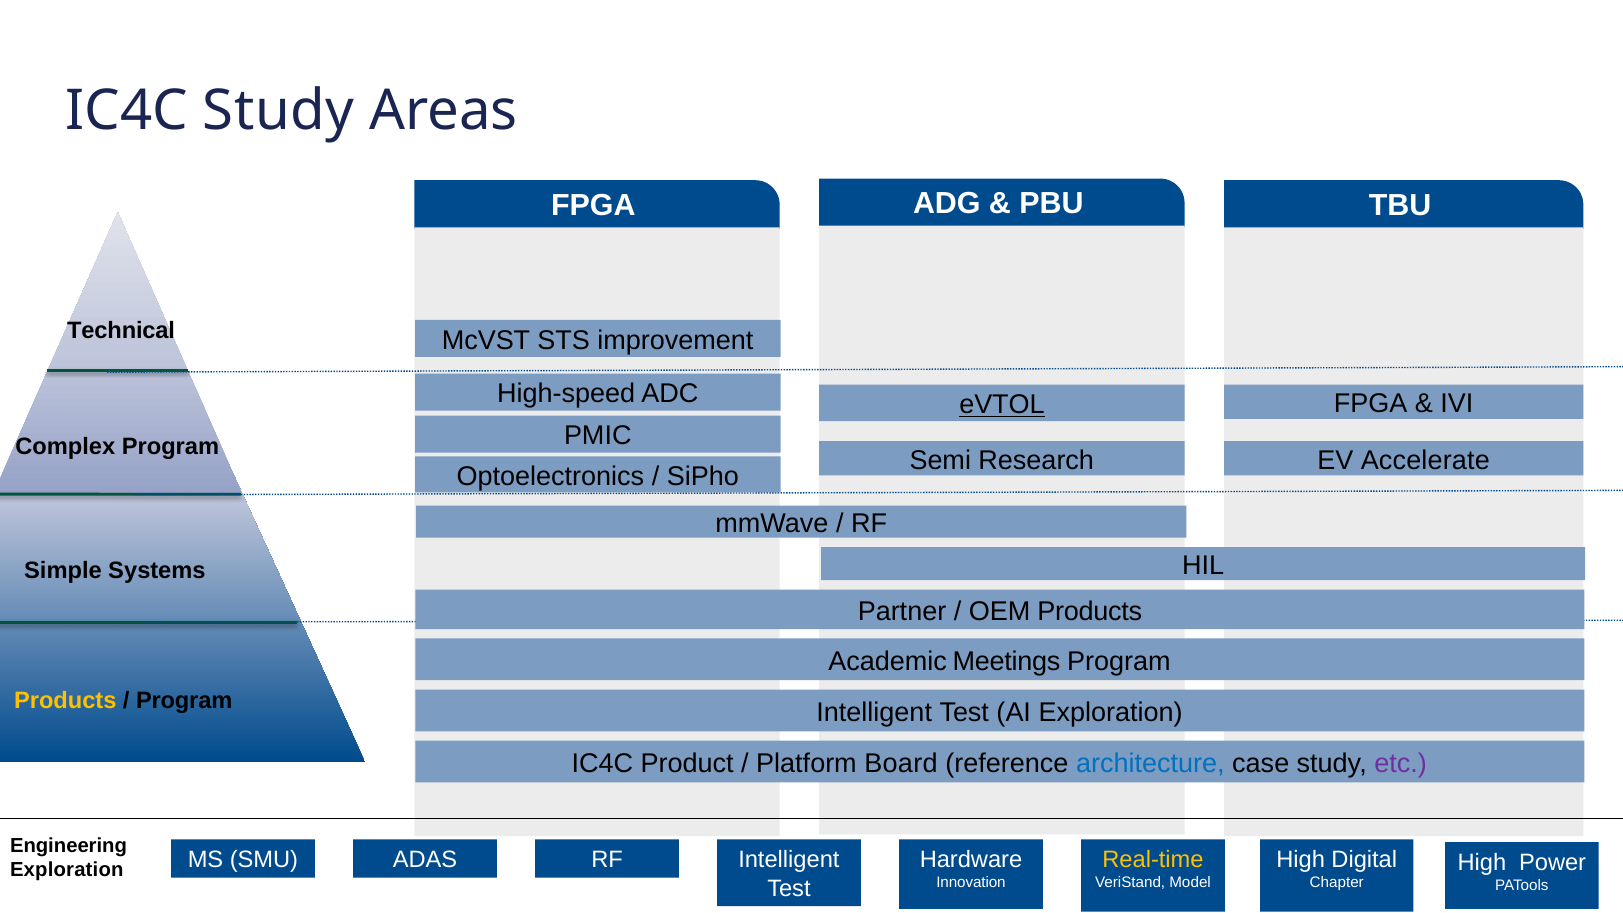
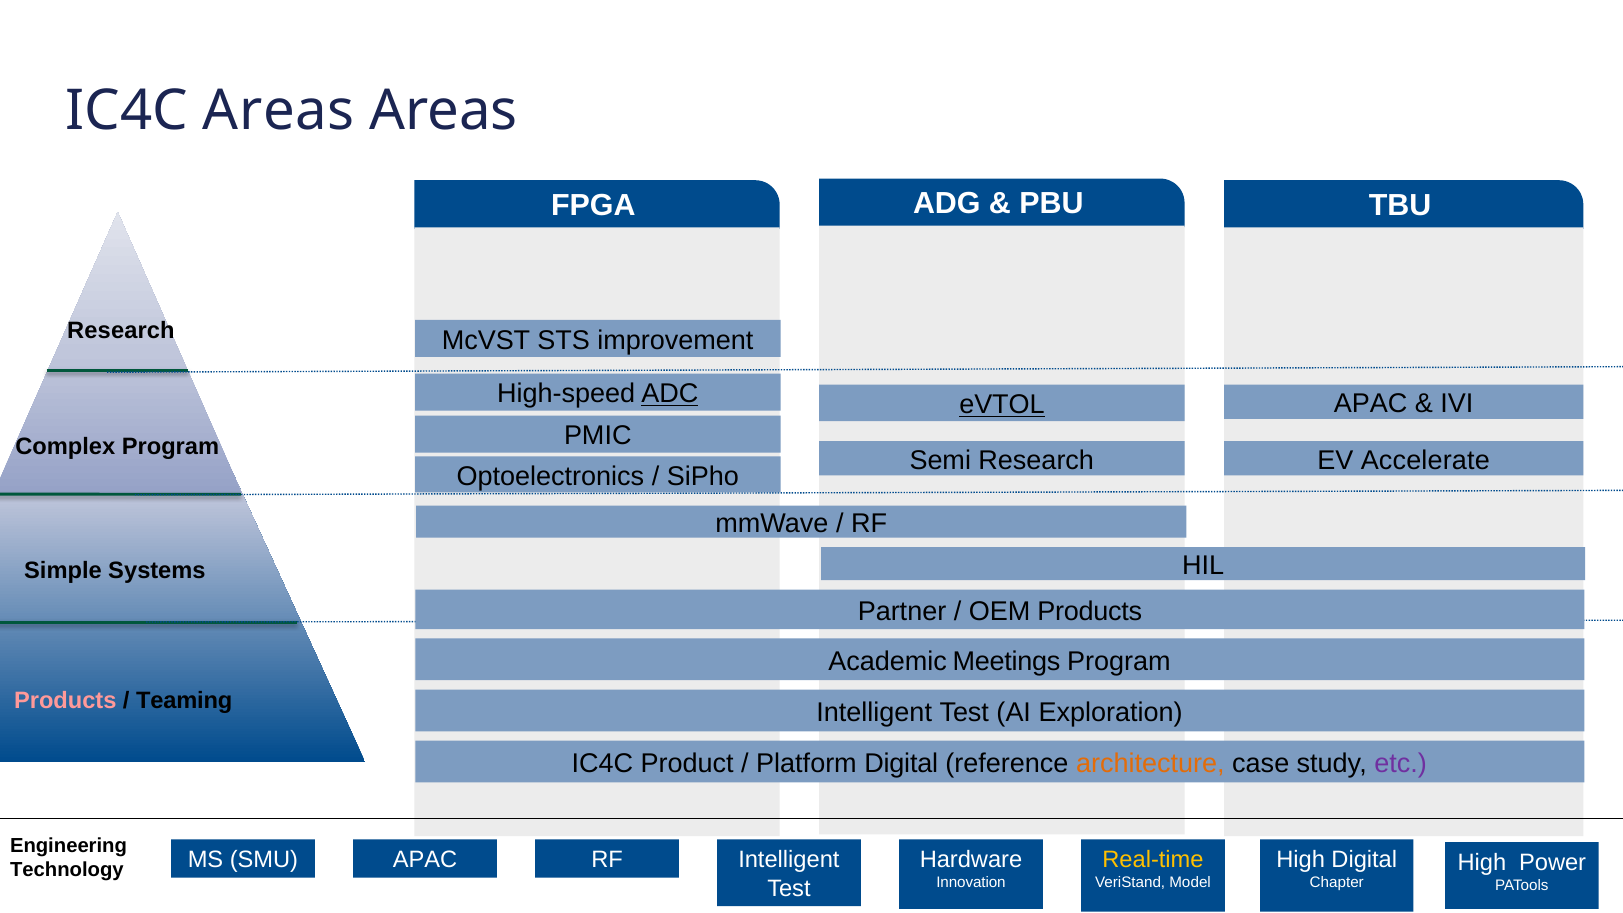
IC4C Study: Study -> Areas (279, 111)
Technical: Technical -> Research (121, 331)
ADC underline: none -> present (670, 394)
FPGA: FPGA -> APAC (1371, 404)
Products colour: yellow -> pink (65, 701)
Program: Program -> Teaming (184, 701)
Platform Board: Board -> Digital (901, 763)
architecture colour: blue -> orange (1150, 763)
ADAS: ADAS -> APAC (425, 860)
Exploration: Exploration -> Technology (67, 870)
